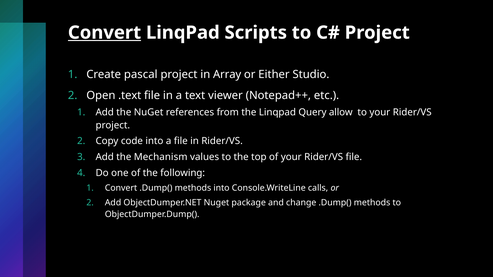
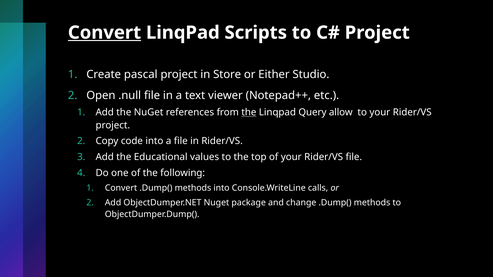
Array: Array -> Store (227, 75)
.text: .text -> .null (130, 96)
the underline: none -> present (249, 112)
Mechanism: Mechanism -> Educational (161, 157)
